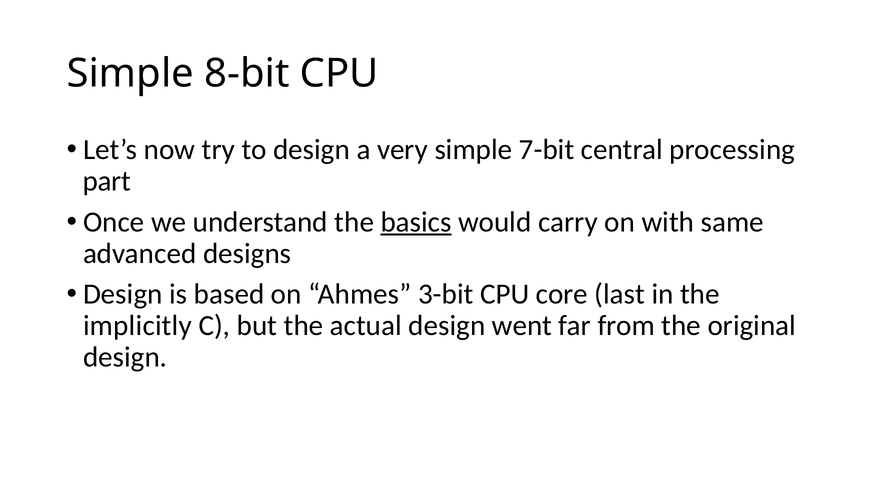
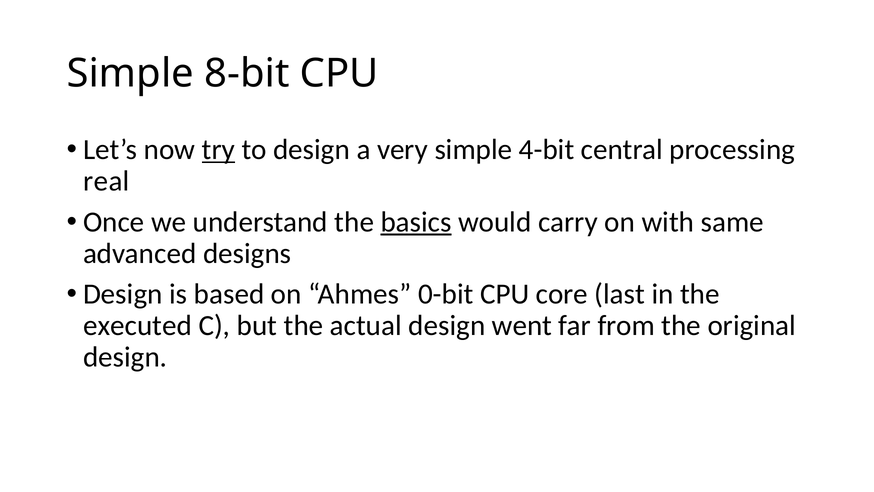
try underline: none -> present (218, 150)
7-bit: 7-bit -> 4-bit (547, 150)
part: part -> real (106, 181)
3-bit: 3-bit -> 0-bit (446, 294)
implicitly: implicitly -> executed (137, 325)
